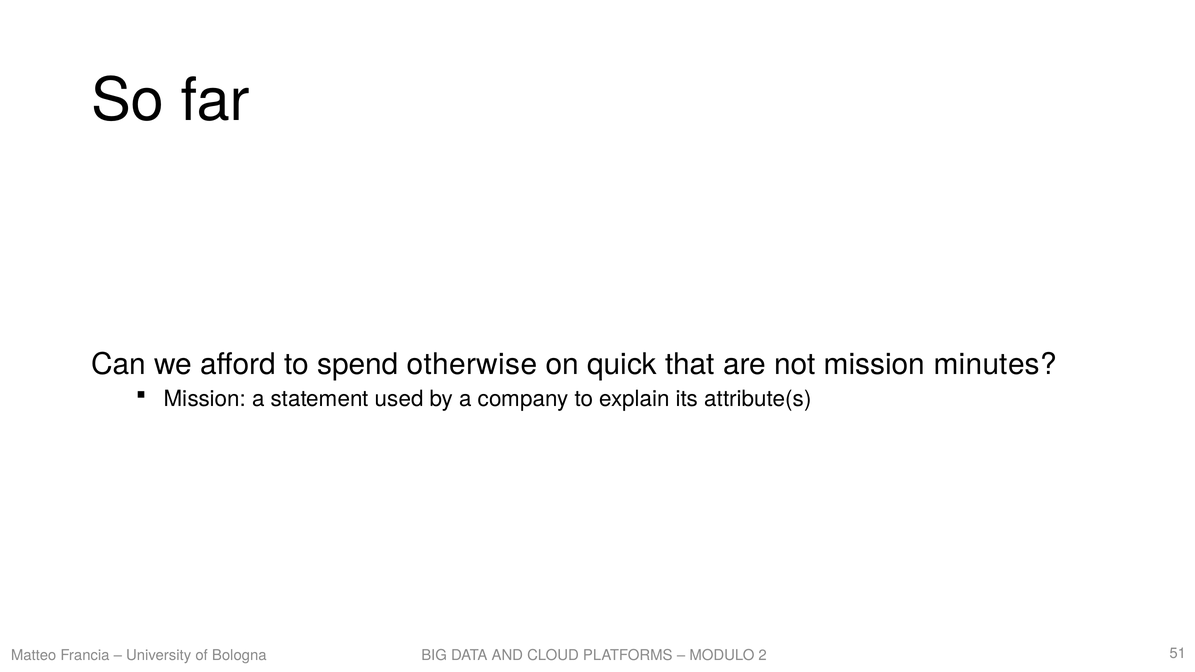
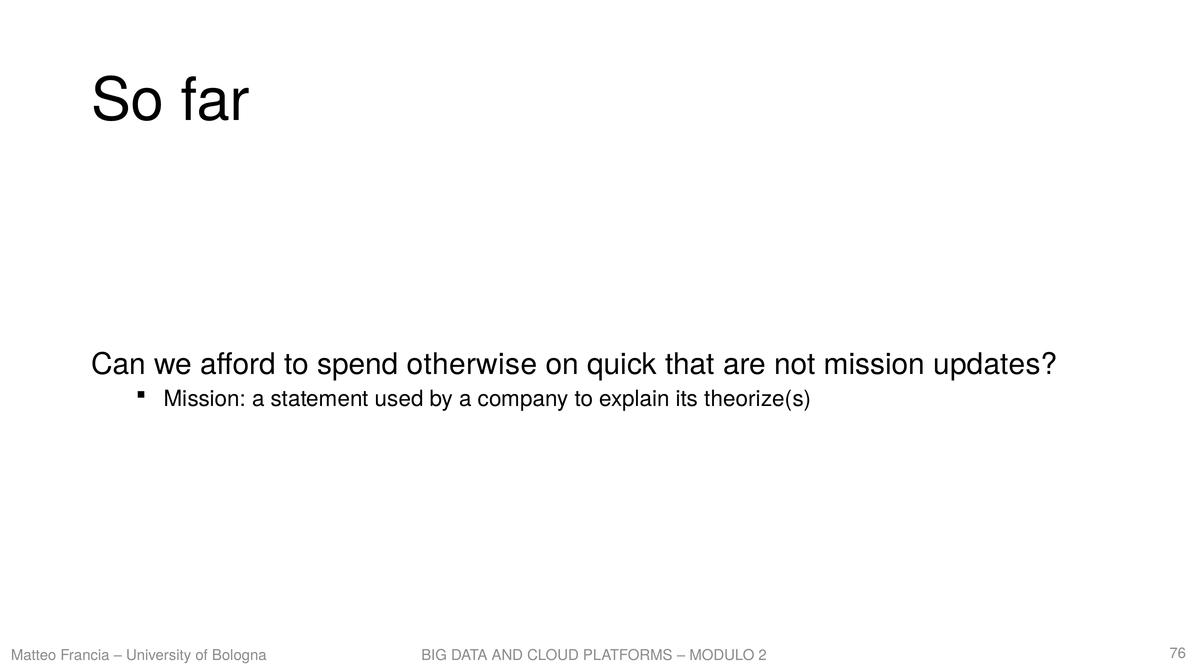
minutes: minutes -> updates (995, 365)
attribute(s: attribute(s -> theorize(s (758, 399)
51: 51 -> 76 (1178, 654)
